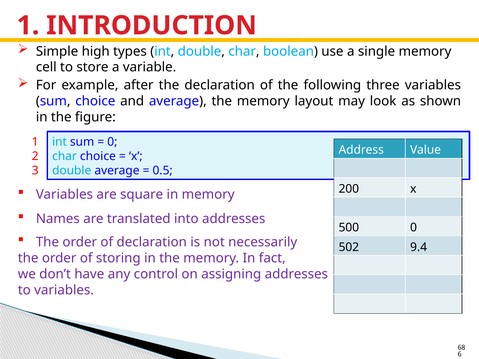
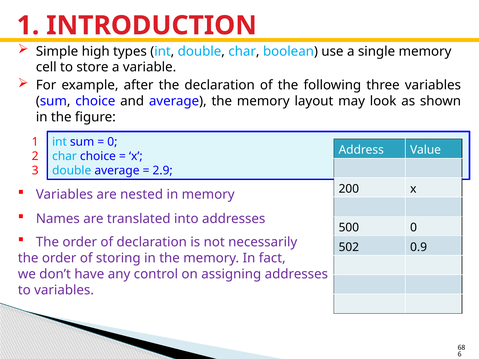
0.5: 0.5 -> 2.9 (163, 171)
square: square -> nested (142, 195)
9.4: 9.4 -> 0.9 (419, 247)
